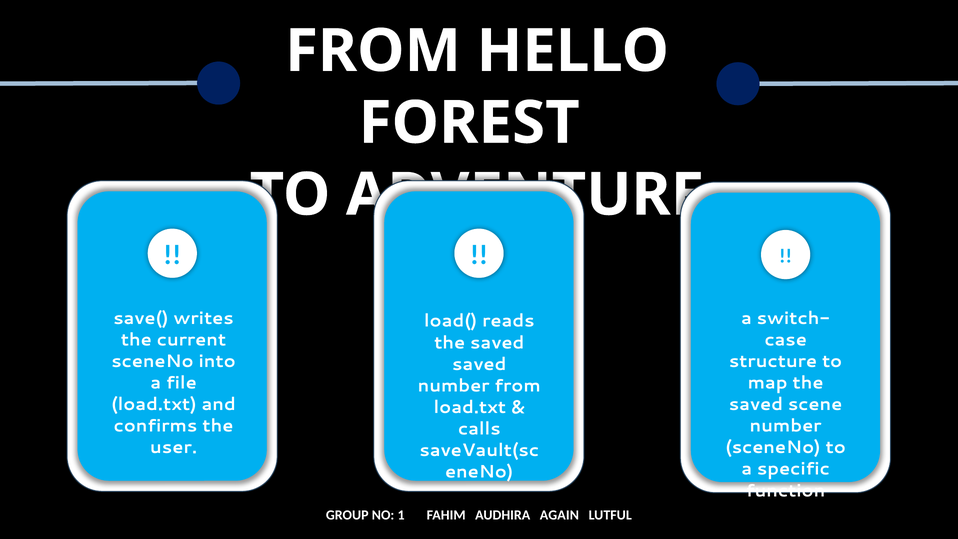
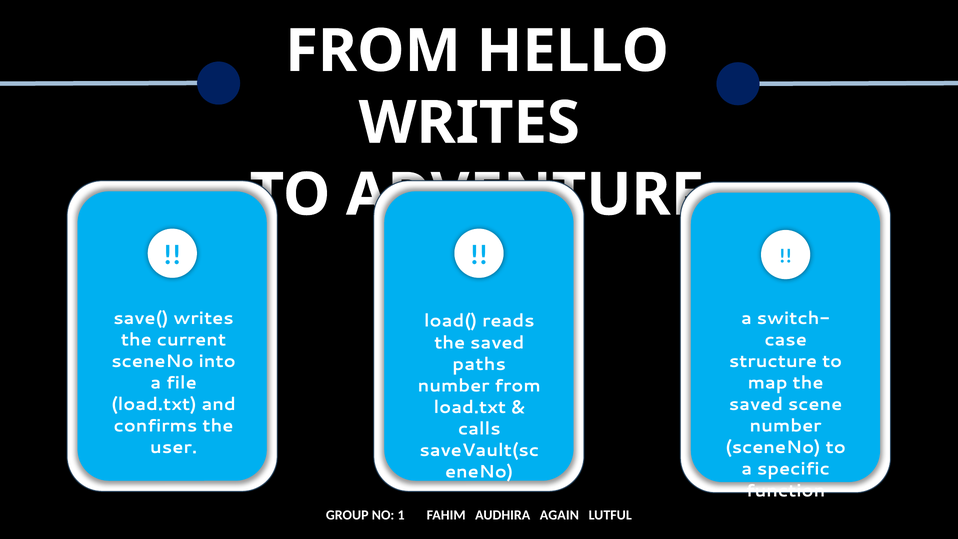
FOREST: FOREST -> WRITES (469, 123)
saved: saved -> paths (479, 364)
